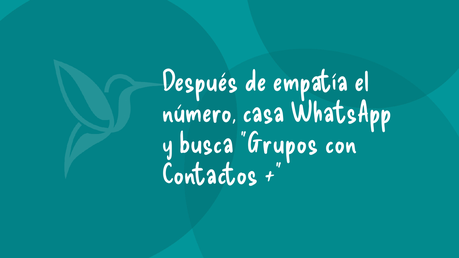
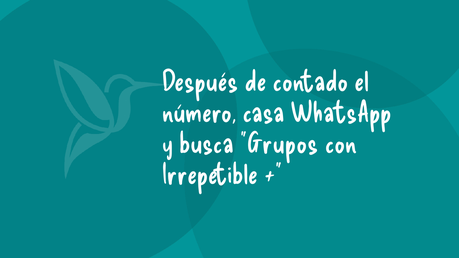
empatía: empatía -> contado (311, 82)
Contactos: Contactos -> Irrepetible (210, 175)
